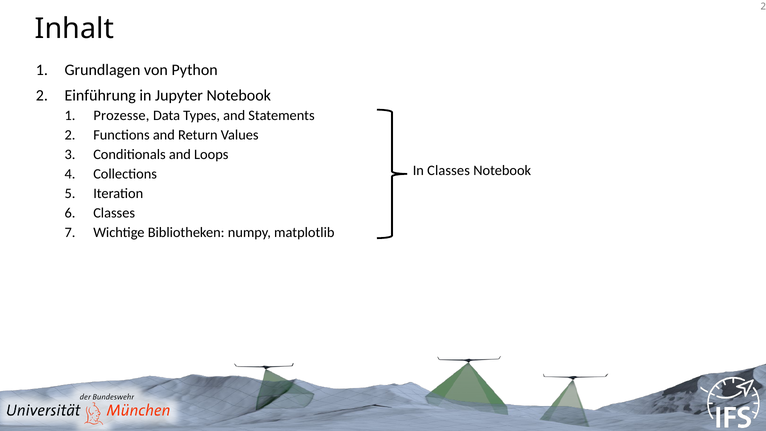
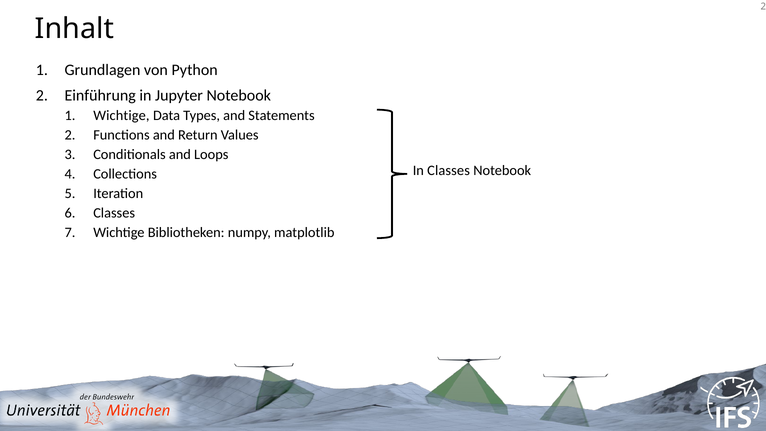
Prozesse: Prozesse -> Wichtige (121, 116)
